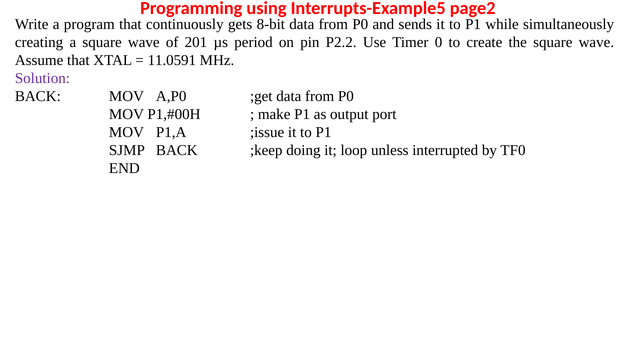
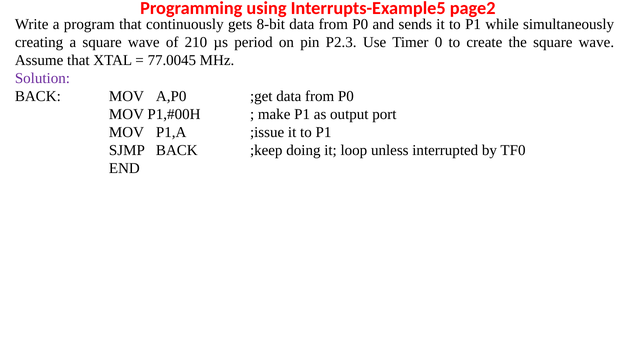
201: 201 -> 210 (196, 42)
P2.2: P2.2 -> P2.3 (341, 42)
11.0591: 11.0591 -> 77.0045 (172, 60)
